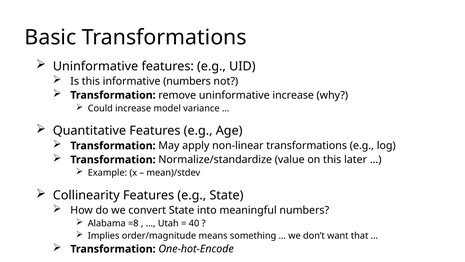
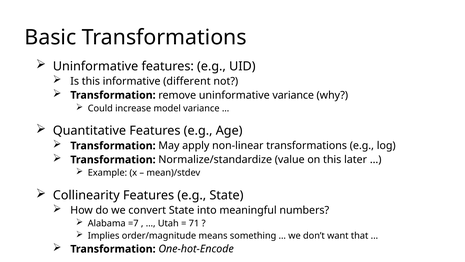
informative numbers: numbers -> different (187, 81)
uninformative increase: increase -> variance (293, 95)
=8: =8 -> =7 (133, 223)
40: 40 -> 71 (194, 223)
